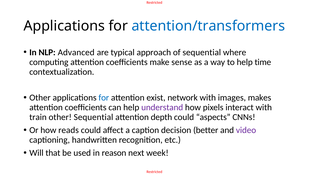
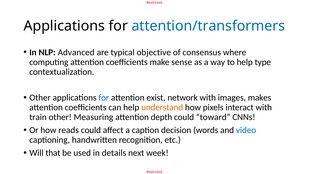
approach: approach -> objective (154, 52)
of sequential: sequential -> consensus (202, 52)
time: time -> type (263, 62)
understand colour: purple -> orange (162, 107)
other Sequential: Sequential -> Measuring (93, 117)
aspects: aspects -> toward (213, 117)
better: better -> words (206, 130)
video colour: purple -> blue (246, 130)
reason: reason -> details (114, 153)
